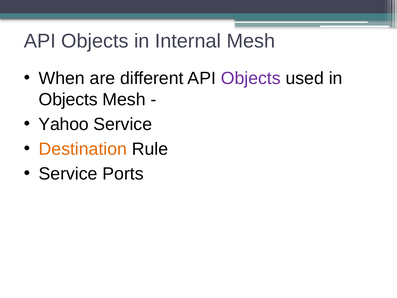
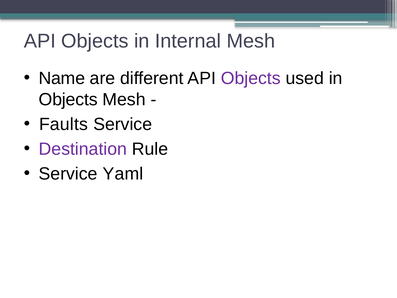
When: When -> Name (62, 78)
Yahoo: Yahoo -> Faults (63, 124)
Destination colour: orange -> purple (83, 149)
Ports: Ports -> Yaml (123, 174)
